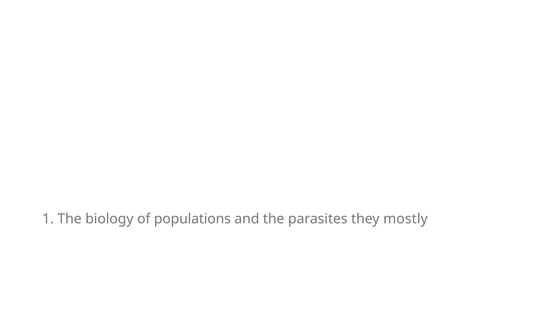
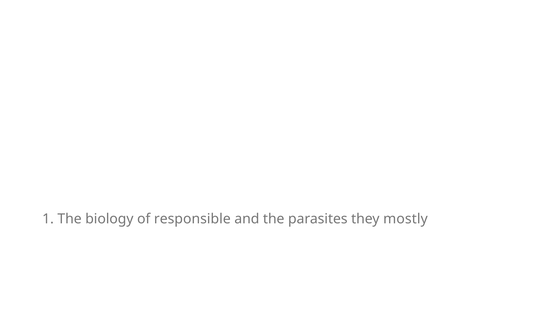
populations: populations -> responsible (192, 219)
